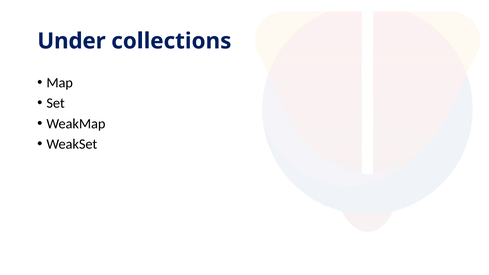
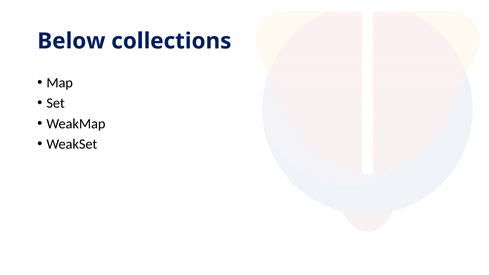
Under: Under -> Below (71, 41)
